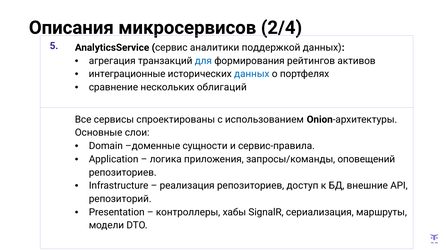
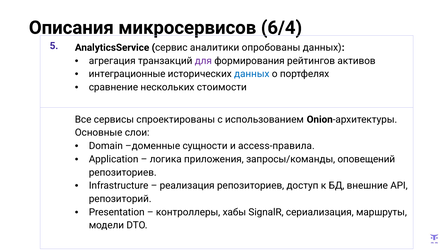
2/4: 2/4 -> 6/4 (281, 28)
поддержкой: поддержкой -> опробованы (271, 48)
для colour: blue -> purple (203, 61)
облигаций: облигаций -> стоимости (222, 87)
сервис-правила: сервис-правила -> access-правила (276, 146)
